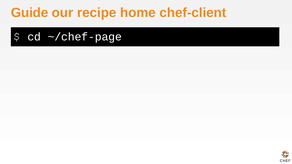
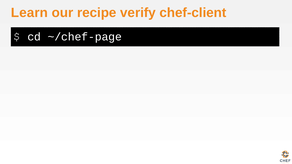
Guide: Guide -> Learn (29, 13)
home: home -> verify (138, 13)
